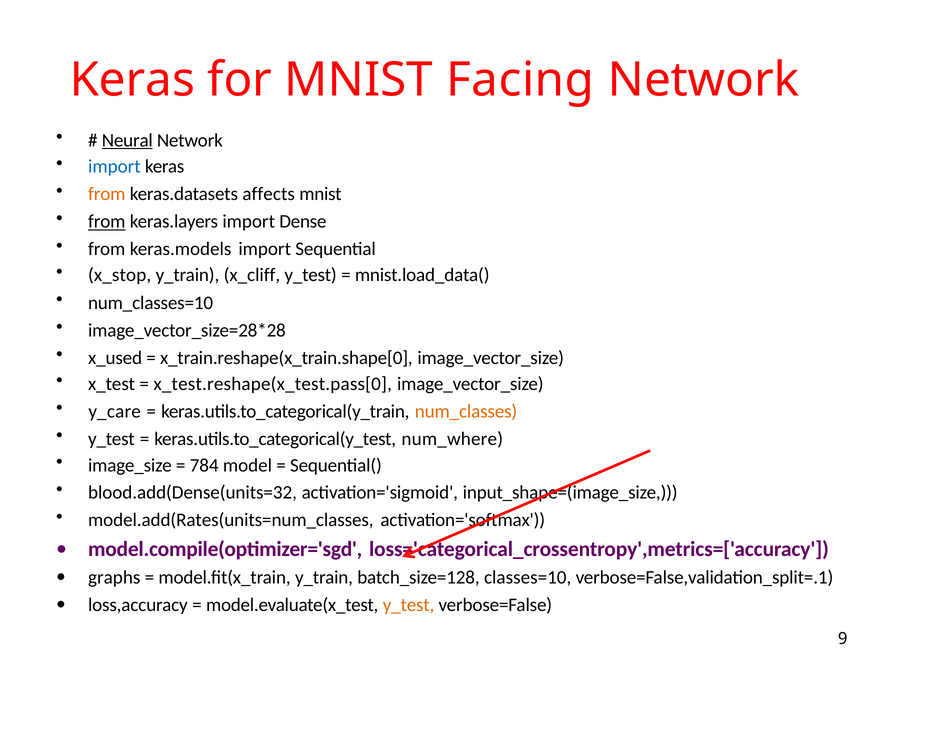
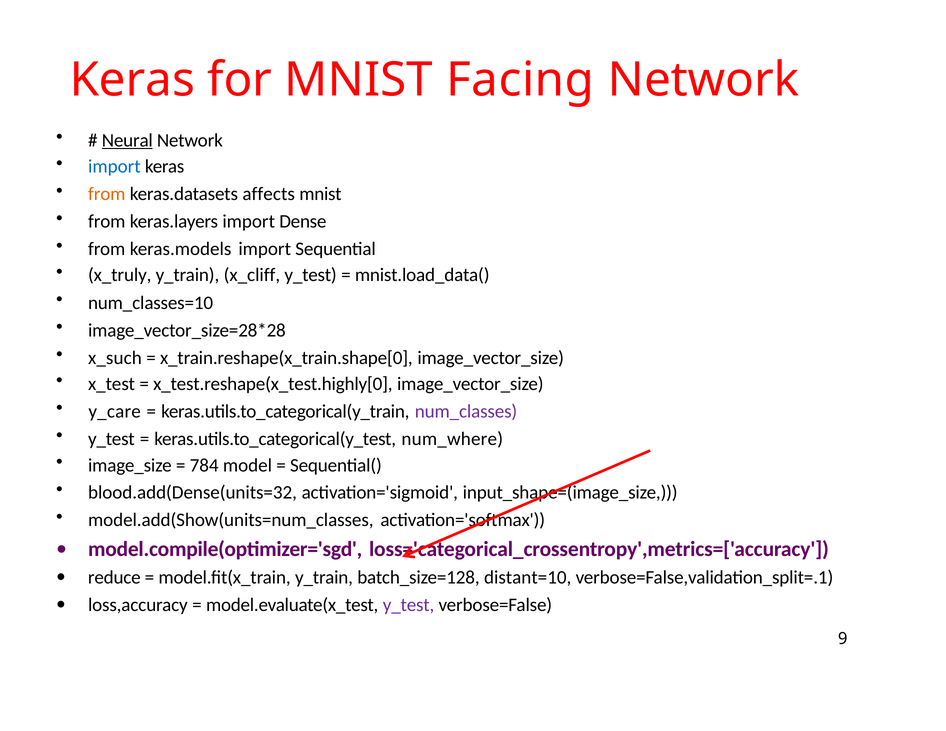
from underline: present -> none (107, 222)
x_stop: x_stop -> x_truly (120, 275)
x_used: x_used -> x_such (115, 358)
x_test.reshape(x_test.pass[0: x_test.reshape(x_test.pass[0 -> x_test.reshape(x_test.highly[0 (273, 384)
num_classes colour: orange -> purple (466, 411)
model.add(Rates(units=num_classes: model.add(Rates(units=num_classes -> model.add(Show(units=num_classes (231, 520)
graphs: graphs -> reduce (114, 577)
classes=10: classes=10 -> distant=10 (528, 577)
y_test colour: orange -> purple (409, 605)
